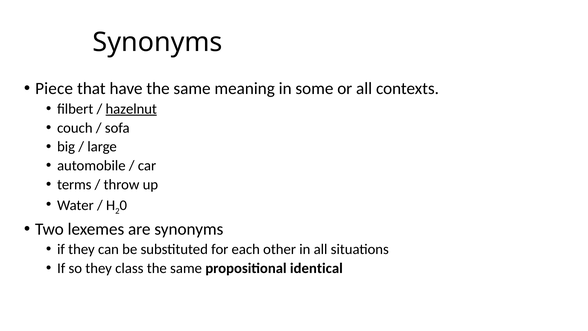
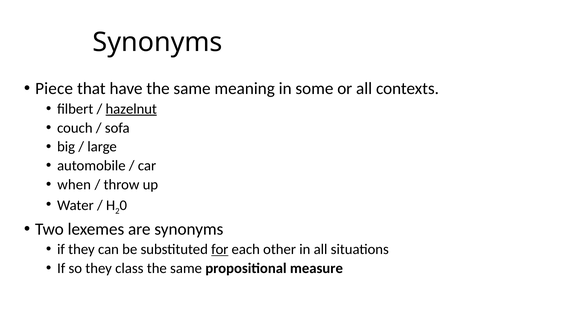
terms: terms -> when (74, 185)
for underline: none -> present (220, 249)
identical: identical -> measure (316, 268)
